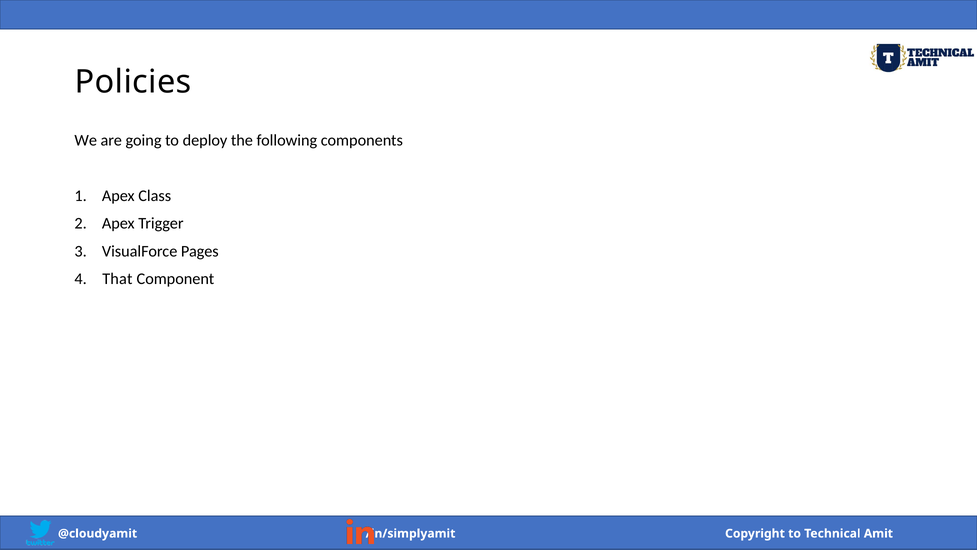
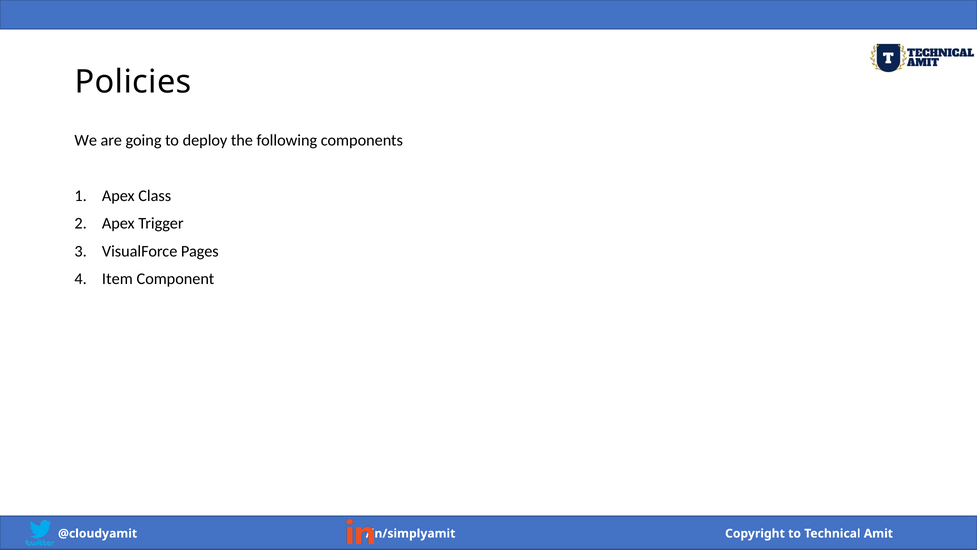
That: That -> Item (117, 279)
